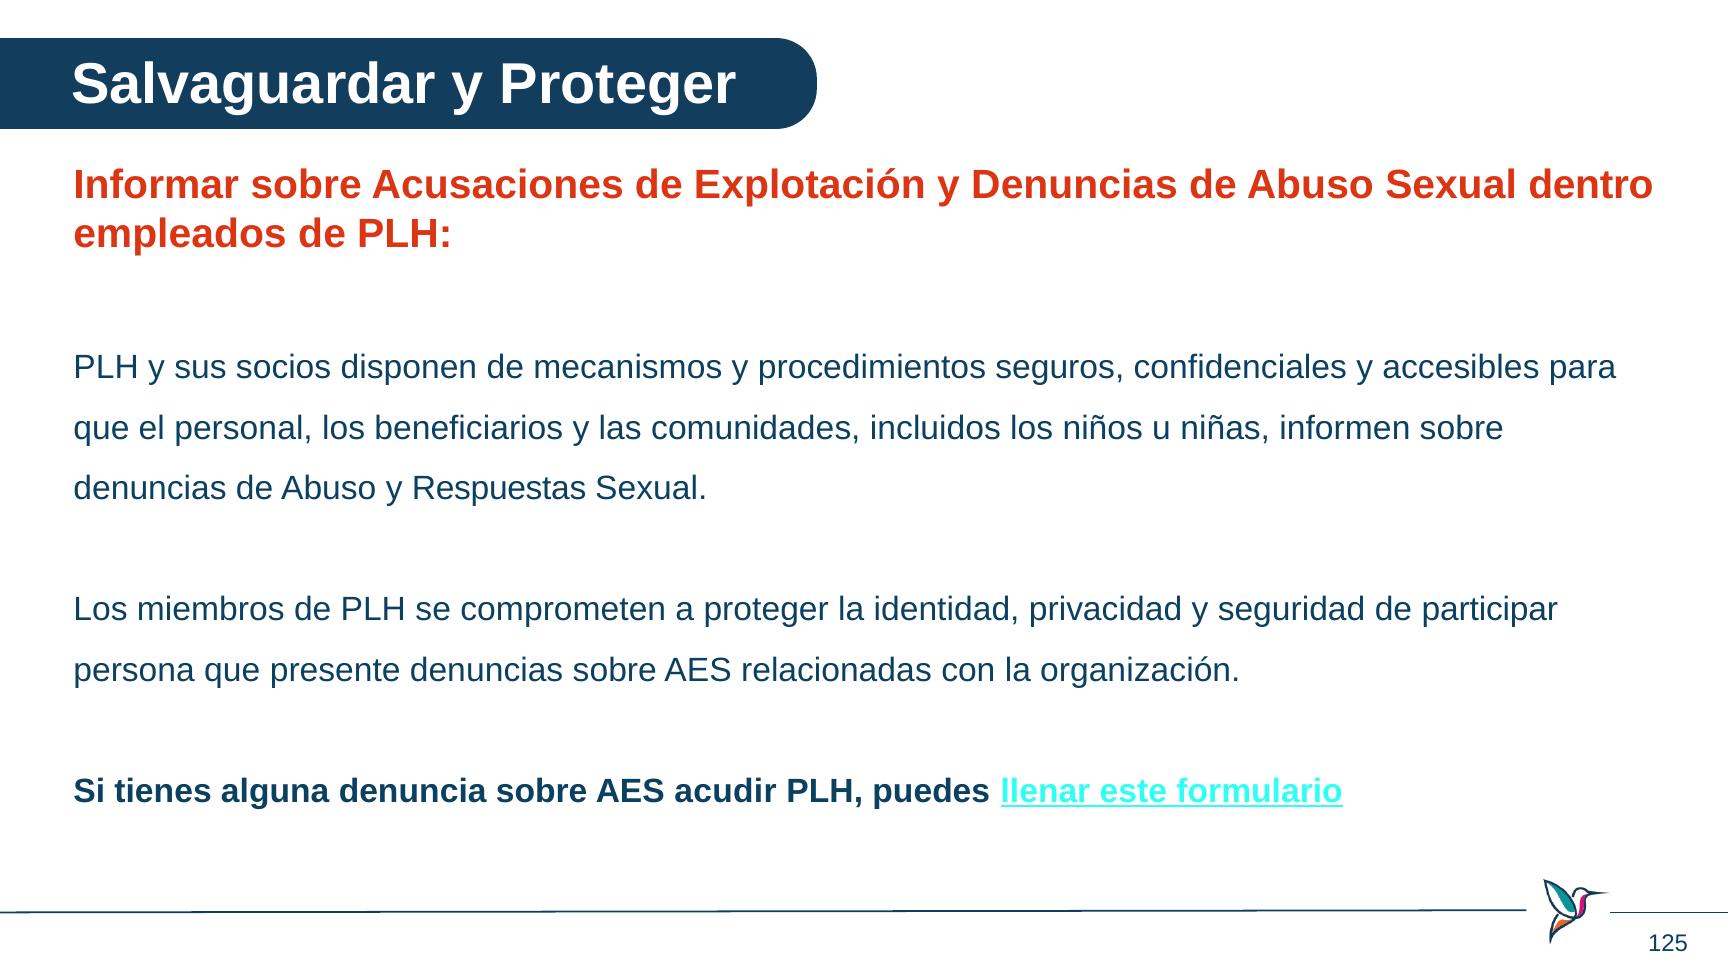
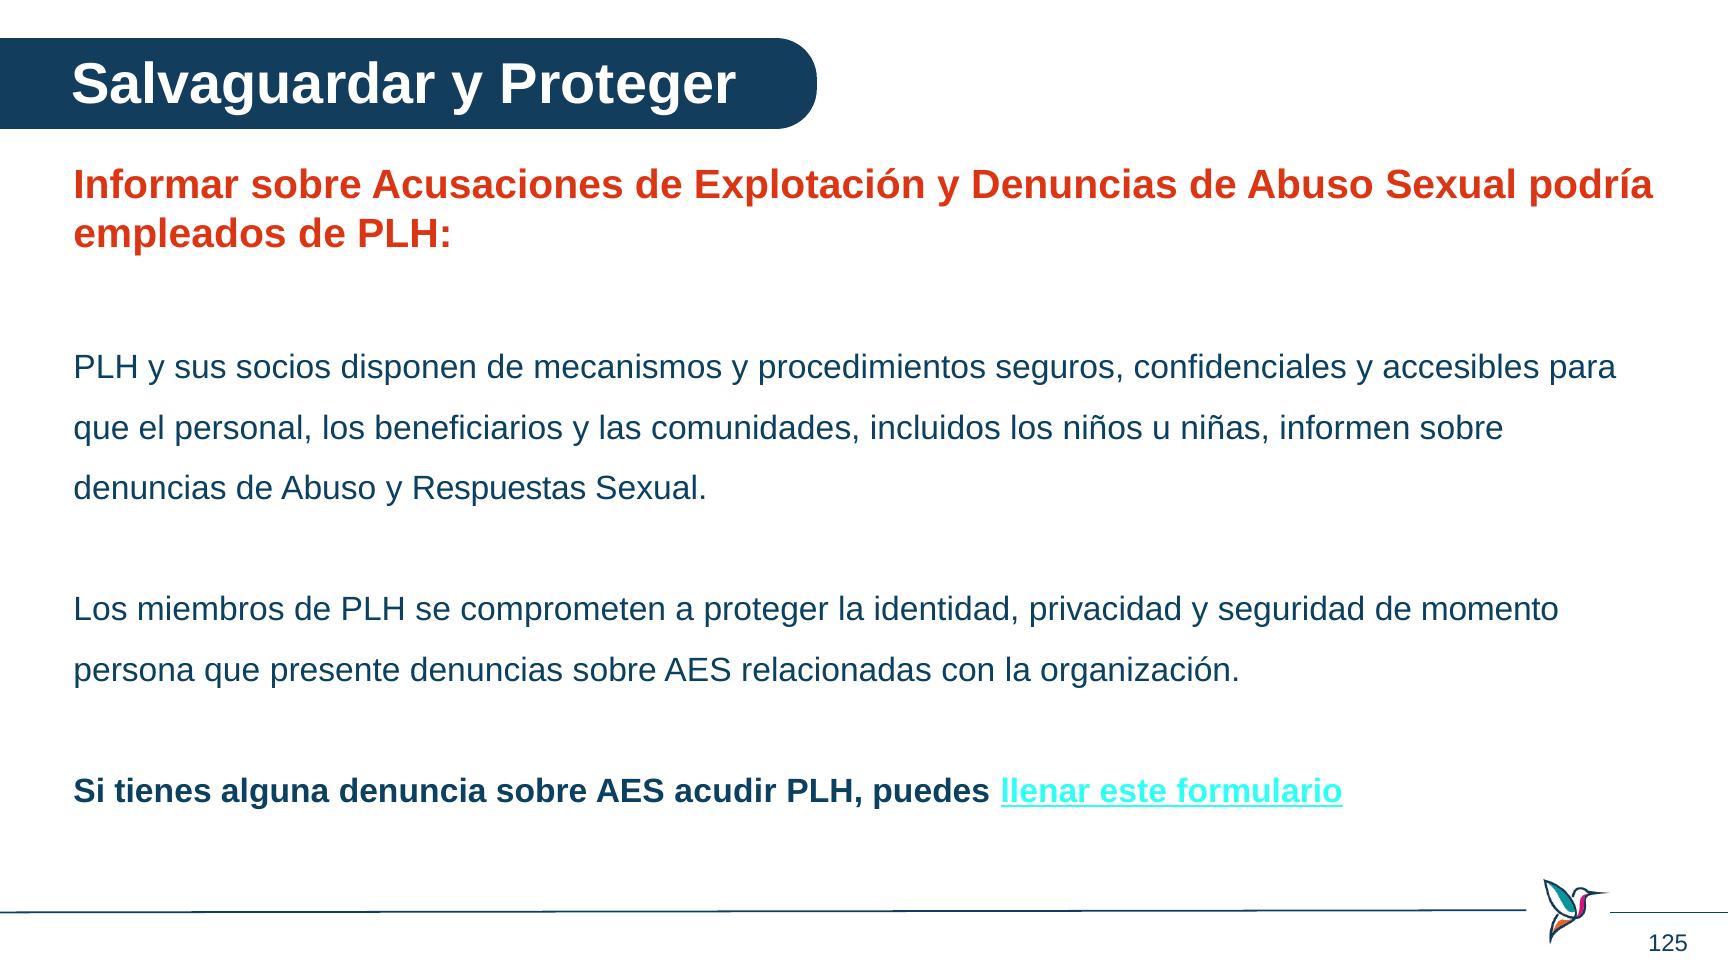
dentro: dentro -> podría (1591, 185)
participar: participar -> momento (1490, 610)
